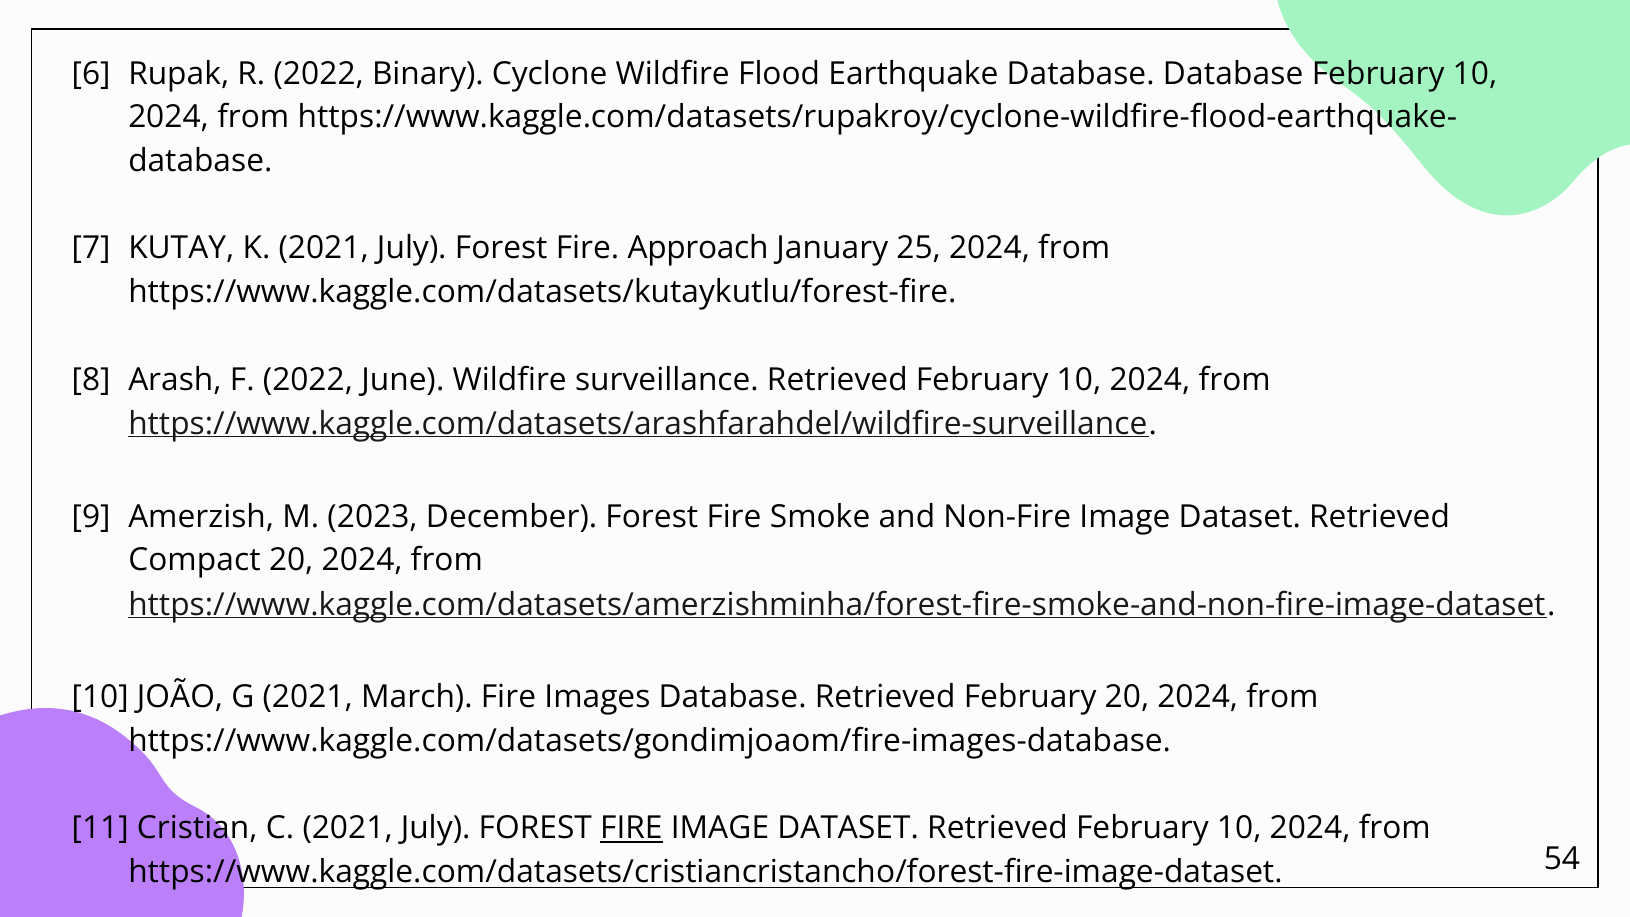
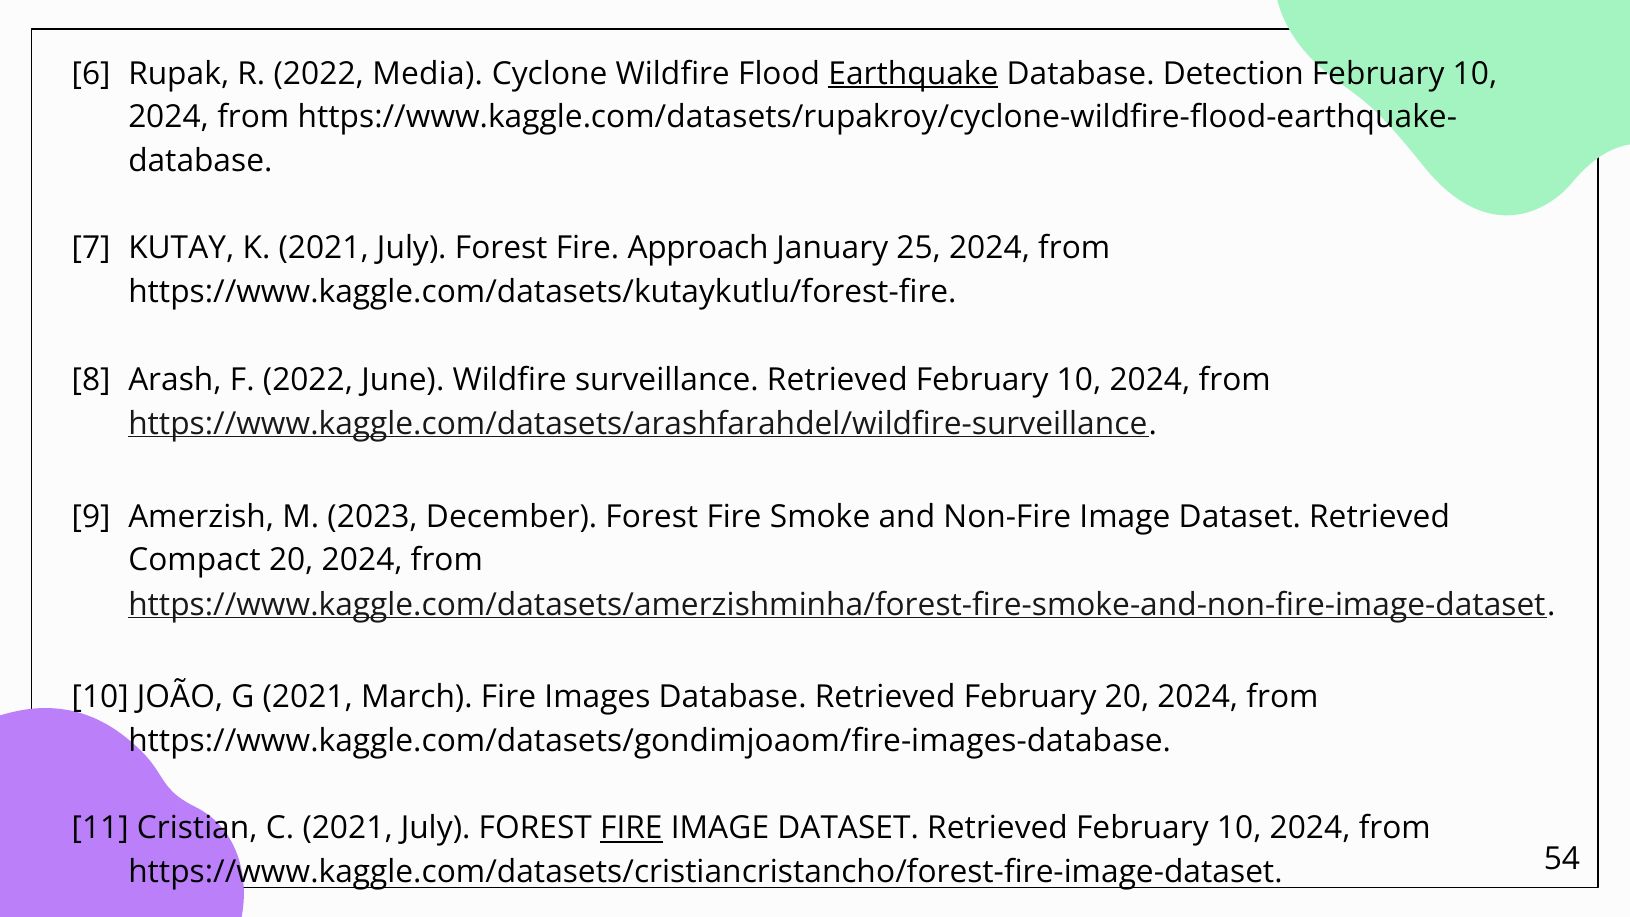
Binary: Binary -> Media (428, 74)
Earthquake underline: none -> present (913, 74)
Database Database: Database -> Detection (1233, 74)
